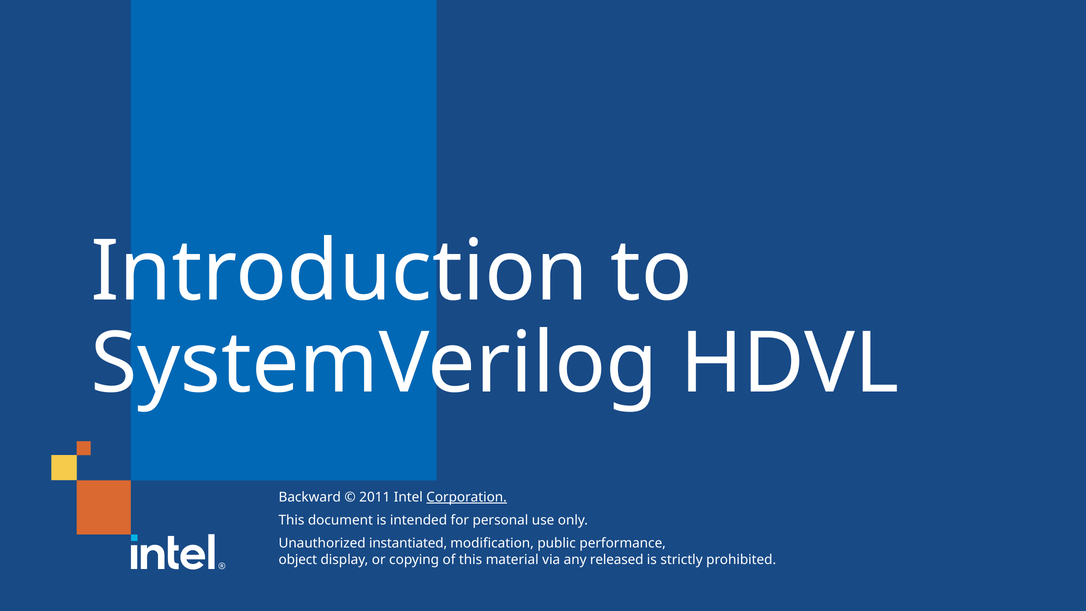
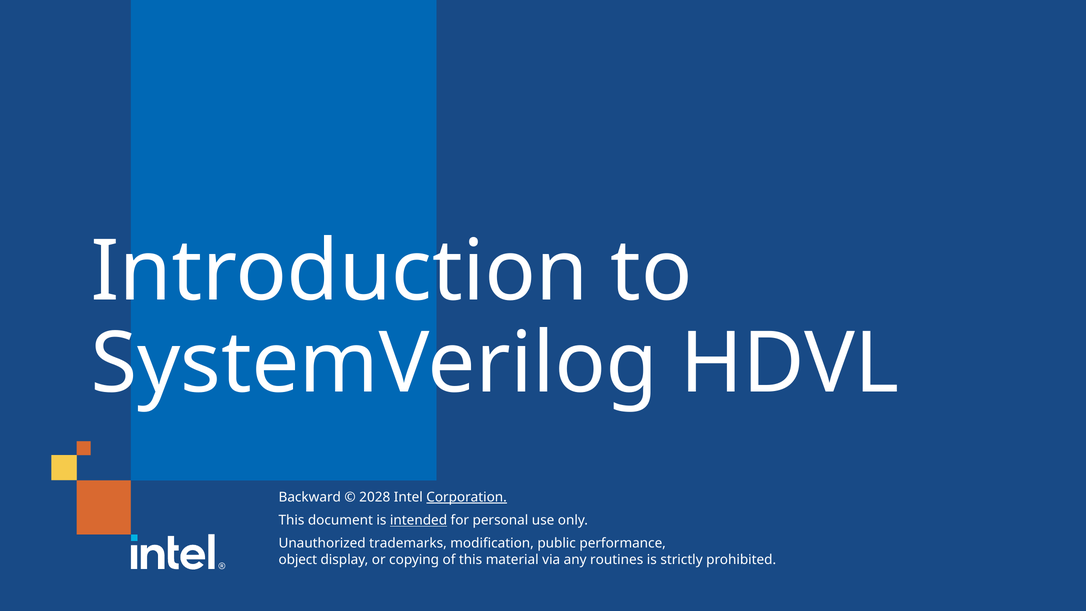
2011: 2011 -> 2028 (375, 497)
intended underline: none -> present (419, 520)
instantiated: instantiated -> trademarks (408, 543)
released: released -> routines (617, 560)
